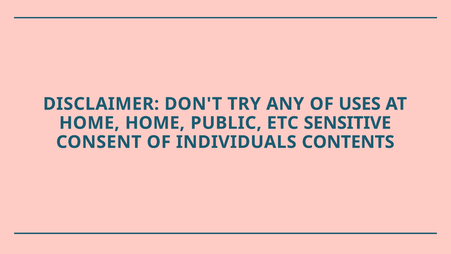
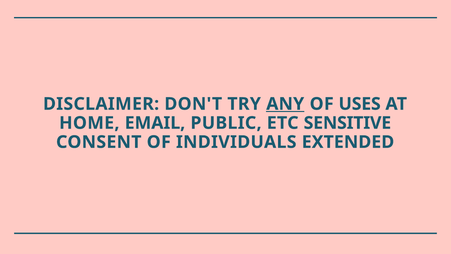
ANY underline: none -> present (285, 104)
HOME HOME: HOME -> EMAIL (155, 123)
CONTENTS: CONTENTS -> EXTENDED (348, 142)
